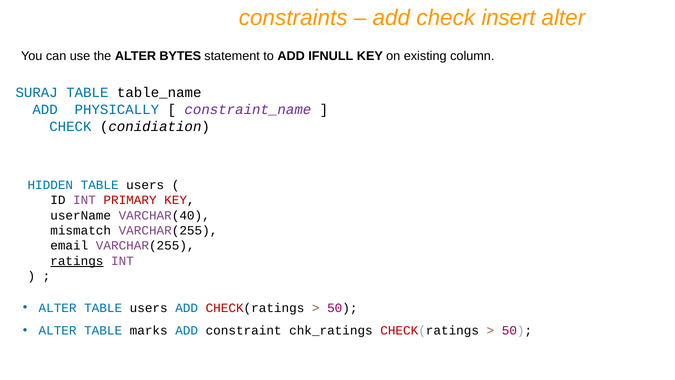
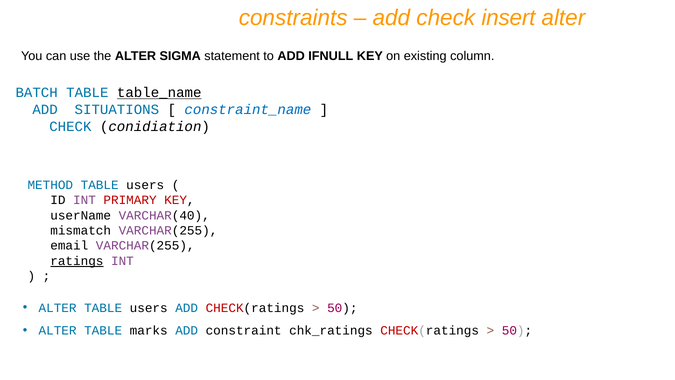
BYTES: BYTES -> SIGMA (180, 56)
SURAJ: SURAJ -> BATCH (37, 93)
table_name underline: none -> present (159, 93)
PHYSICALLY: PHYSICALLY -> SITUATIONS (117, 110)
constraint_name colour: purple -> blue (248, 110)
HIDDEN: HIDDEN -> METHOD (50, 185)
